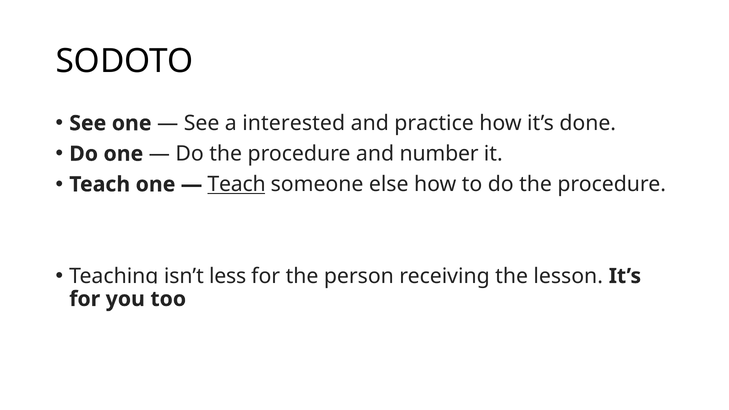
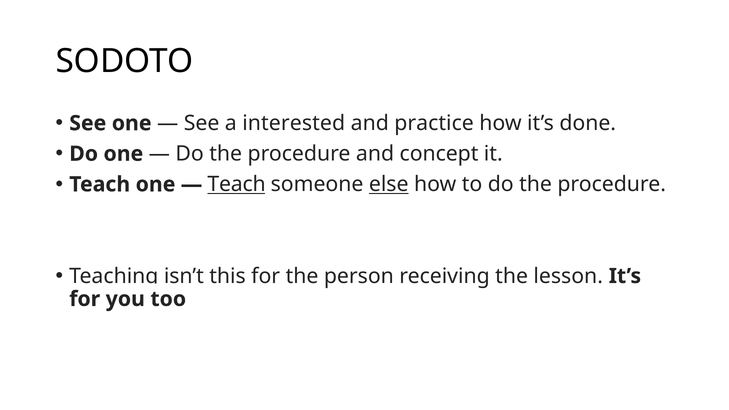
number: number -> concept (439, 154)
else underline: none -> present (389, 184)
less: less -> this (228, 276)
